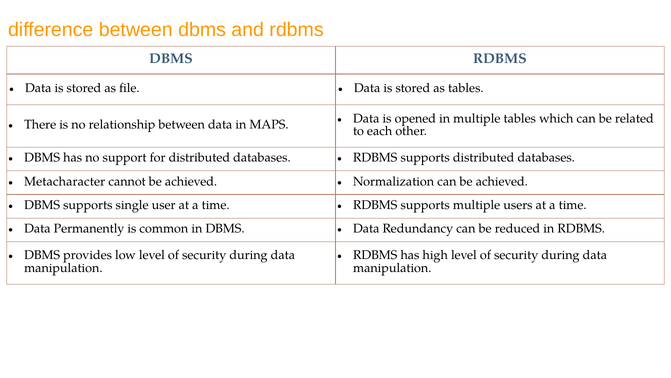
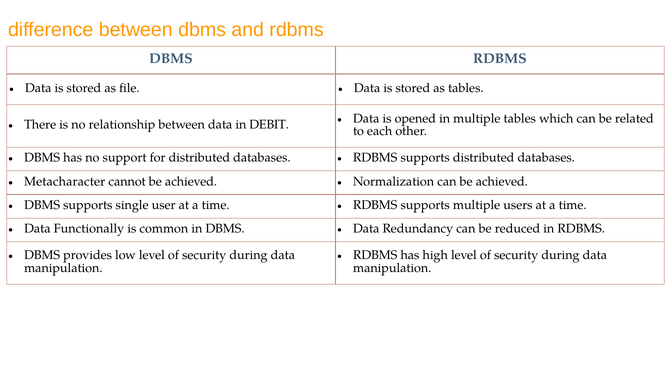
MAPS: MAPS -> DEBIT (269, 125)
Permanently: Permanently -> Functionally (89, 228)
